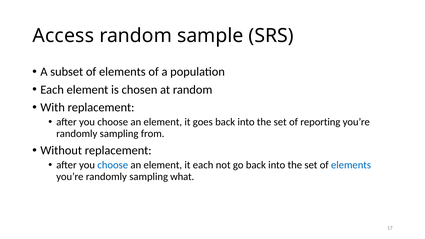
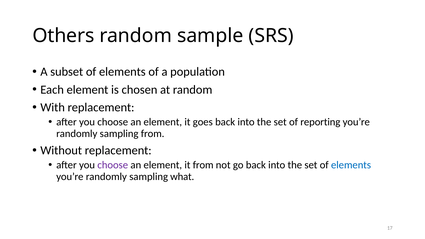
Access: Access -> Others (63, 36)
choose colour: blue -> purple (113, 165)
it each: each -> from (203, 165)
